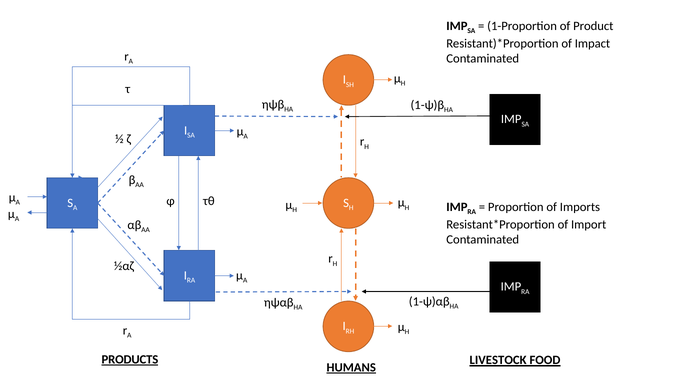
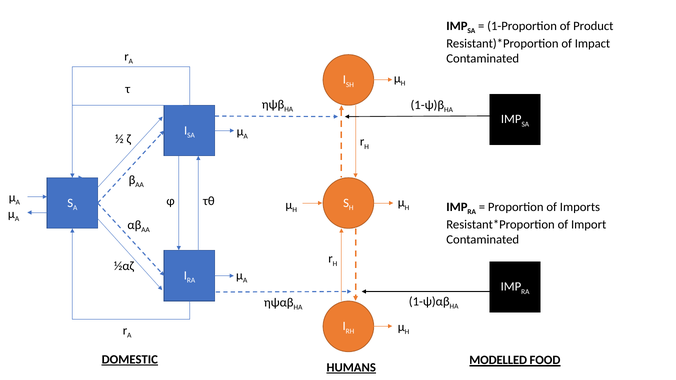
PRODUCTS: PRODUCTS -> DOMESTIC (130, 360)
LIVESTOCK: LIVESTOCK -> MODELLED (498, 360)
